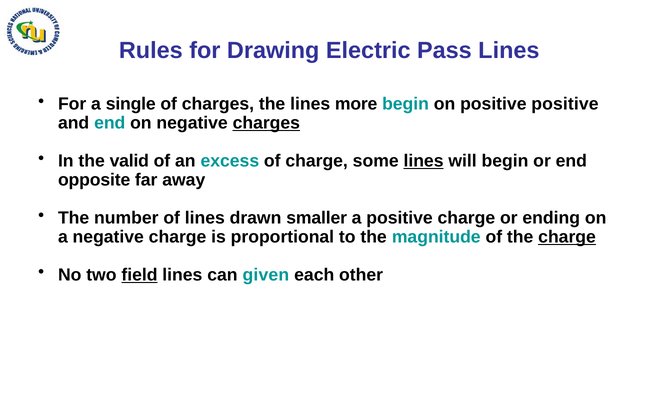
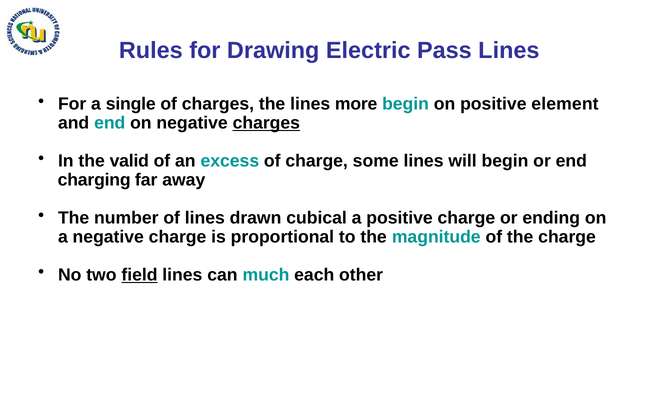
positive positive: positive -> element (565, 104)
lines underline: present -> none (424, 161)
opposite: opposite -> charging (94, 180)
smaller: smaller -> cubical (317, 218)
charge underline: present -> none (567, 237)
given: given -> much (266, 275)
